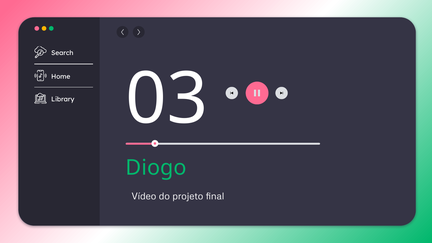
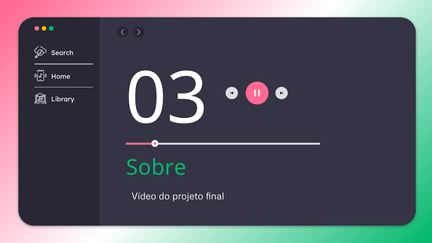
Diogo: Diogo -> Sobre (156, 168)
